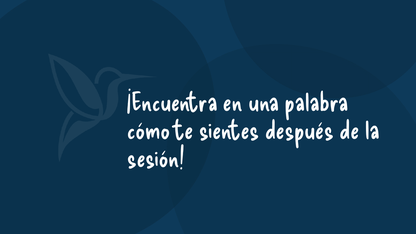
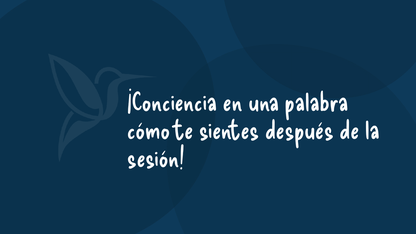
¡Encuentra: ¡Encuentra -> ¡Conciencia (172, 103)
